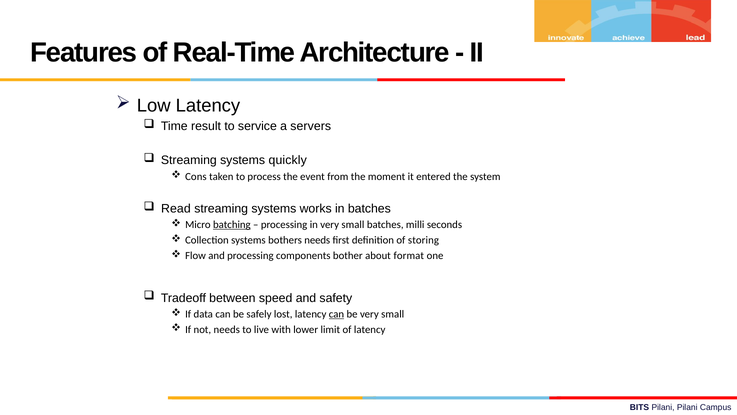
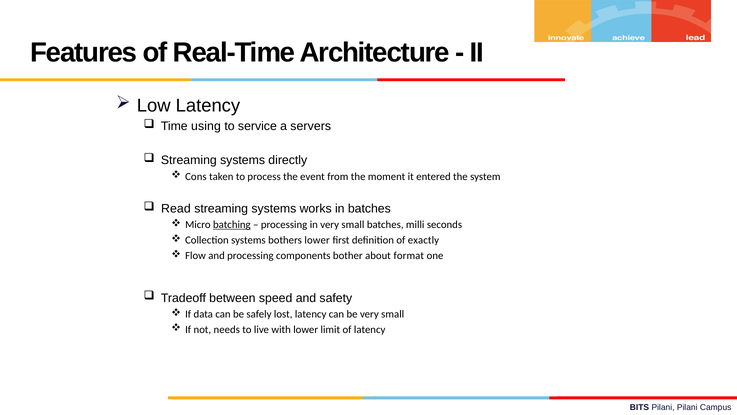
result: result -> using (206, 126)
quickly: quickly -> directly (288, 160)
bothers needs: needs -> lower (317, 240)
storing: storing -> exactly (423, 240)
can underline: present -> none (336, 314)
